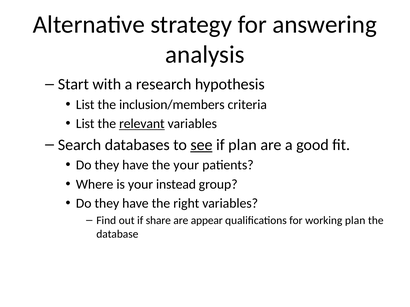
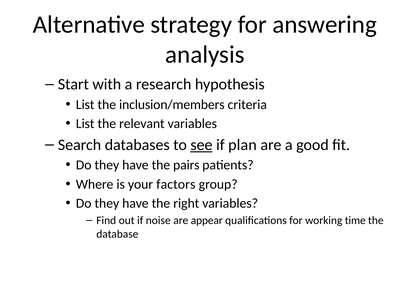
relevant underline: present -> none (142, 124)
the your: your -> pairs (186, 165)
instead: instead -> factors (176, 185)
share: share -> noise (158, 221)
working plan: plan -> time (355, 221)
